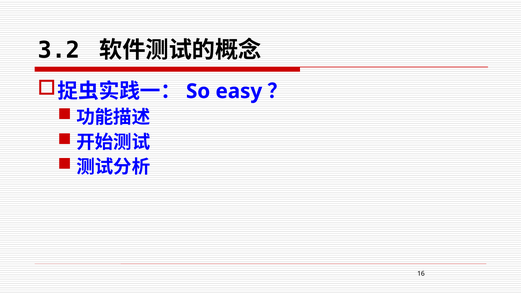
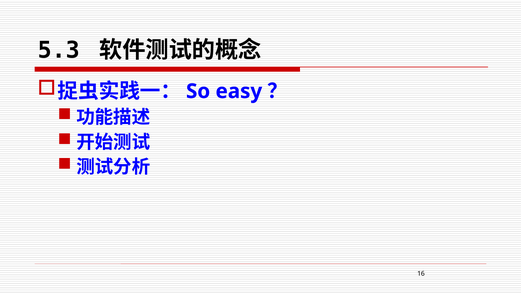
3.2: 3.2 -> 5.3 (59, 50)
